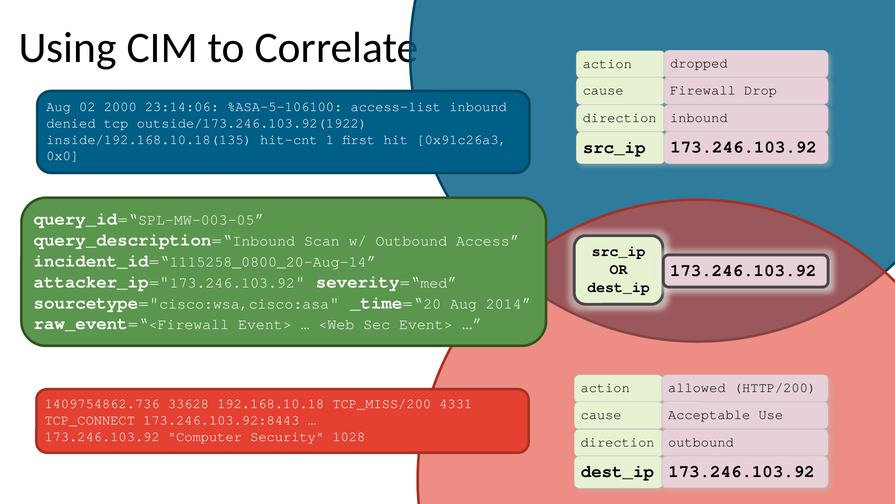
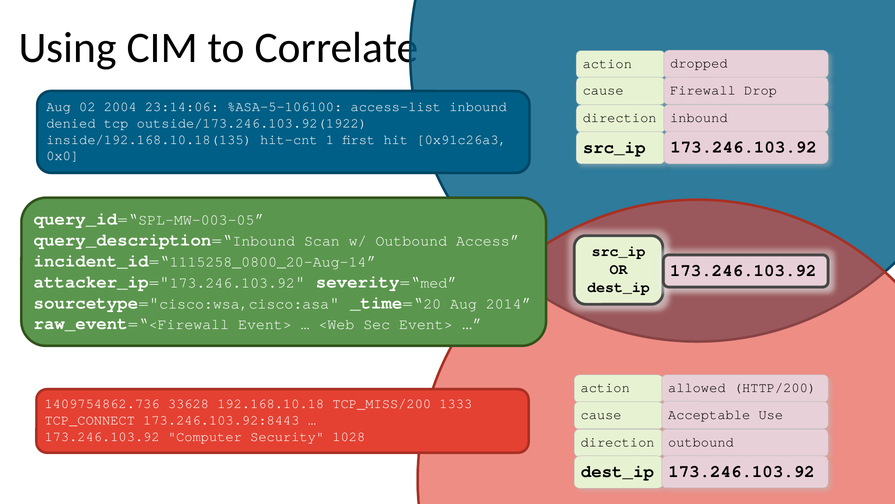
2000: 2000 -> 2004 (120, 107)
4331: 4331 -> 1333 (456, 403)
